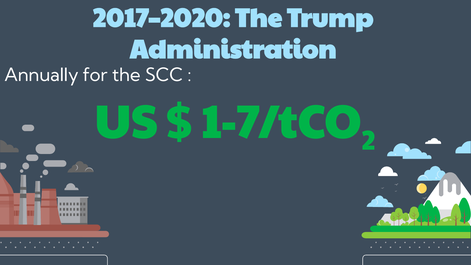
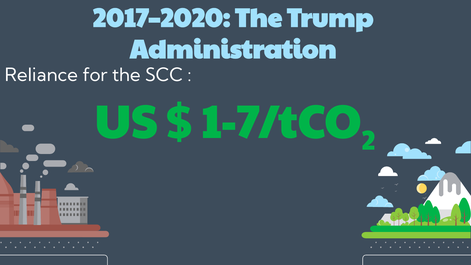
Annually: Annually -> Reliance (41, 75)
